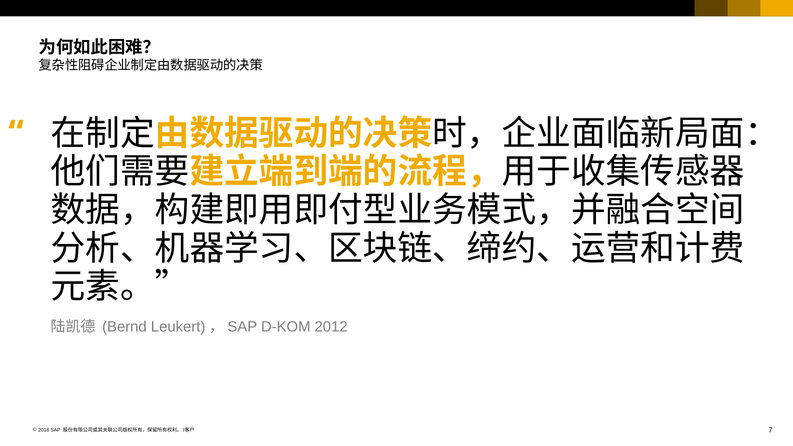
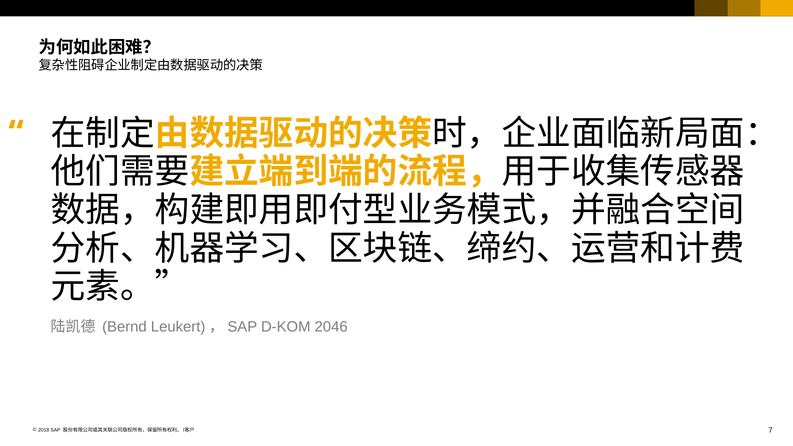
2012: 2012 -> 2046 (331, 327)
